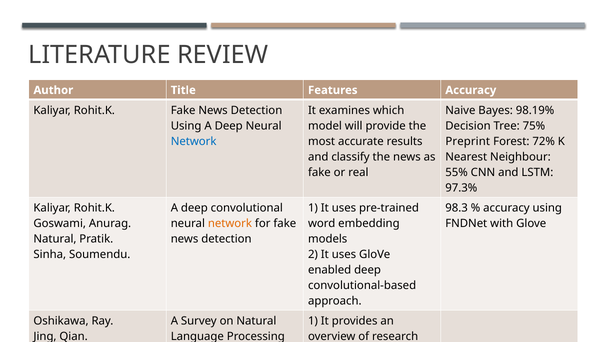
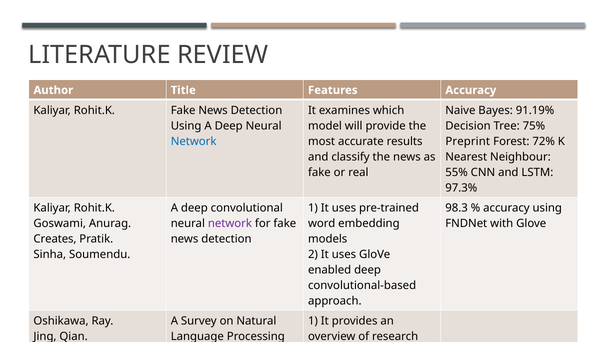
98.19%: 98.19% -> 91.19% (535, 110)
network colour: orange -> purple (230, 223)
Natural: Natural -> Creates (55, 239)
